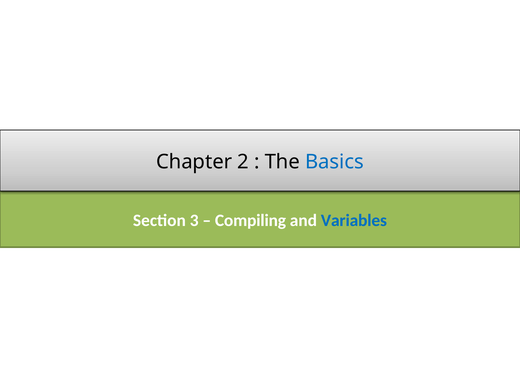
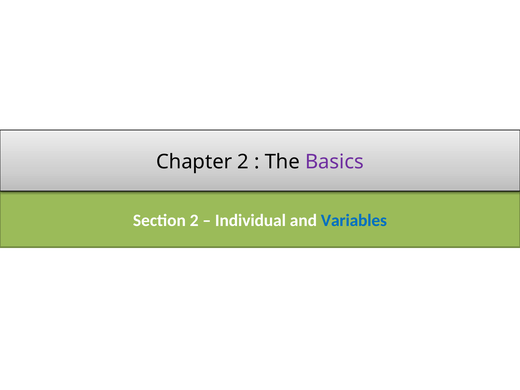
Basics colour: blue -> purple (334, 162)
Section 3: 3 -> 2 (194, 221)
Compiling: Compiling -> Individual (250, 221)
